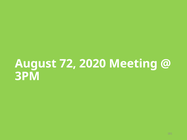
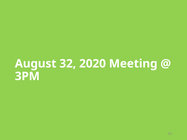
72: 72 -> 32 (68, 64)
